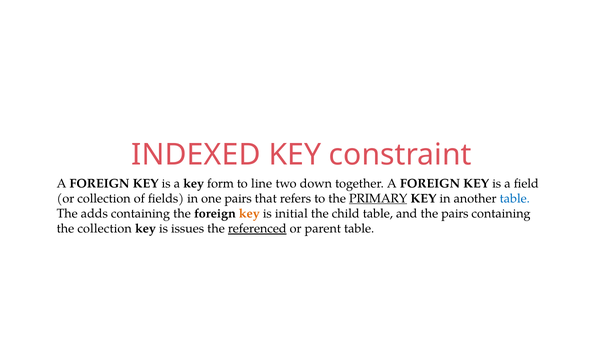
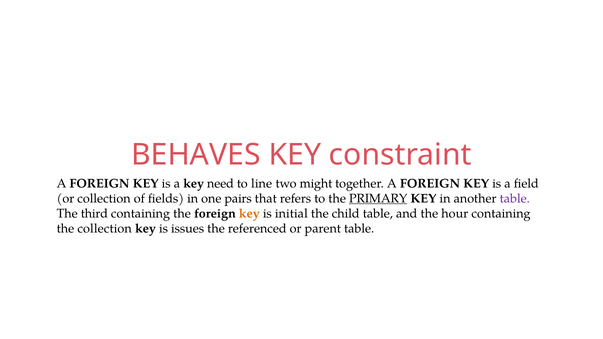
INDEXED: INDEXED -> BEHAVES (196, 155)
form: form -> need (220, 183)
down: down -> might (316, 183)
table colour: blue -> purple (515, 199)
adds: adds -> third (94, 214)
the pairs: pairs -> hour (455, 214)
referenced underline: present -> none (257, 229)
